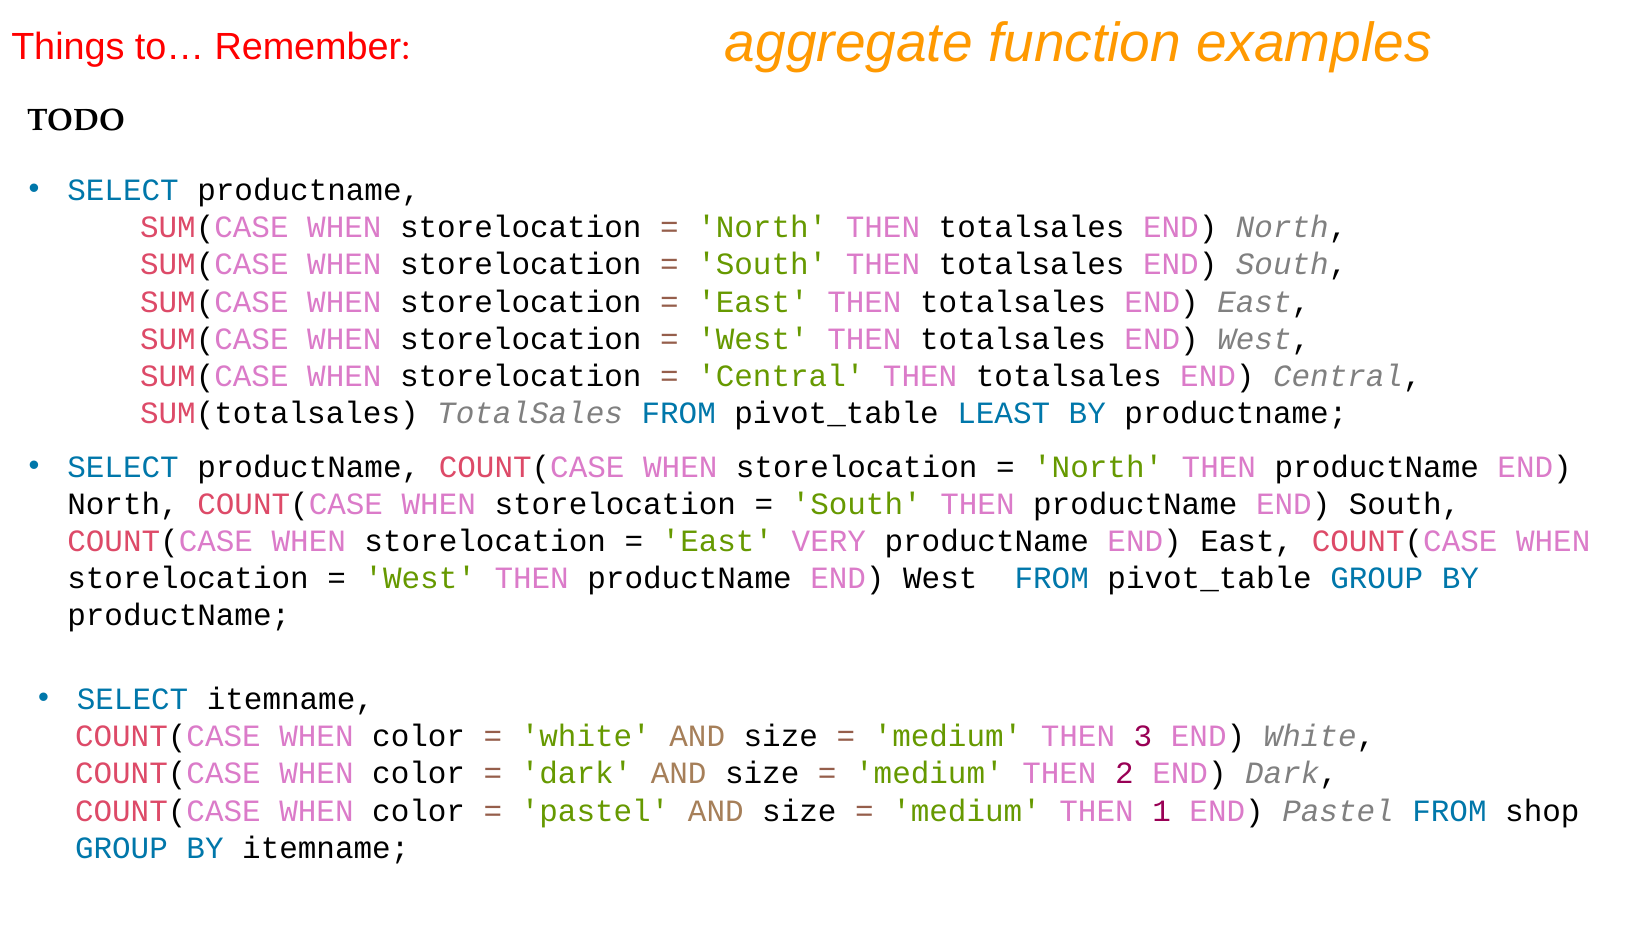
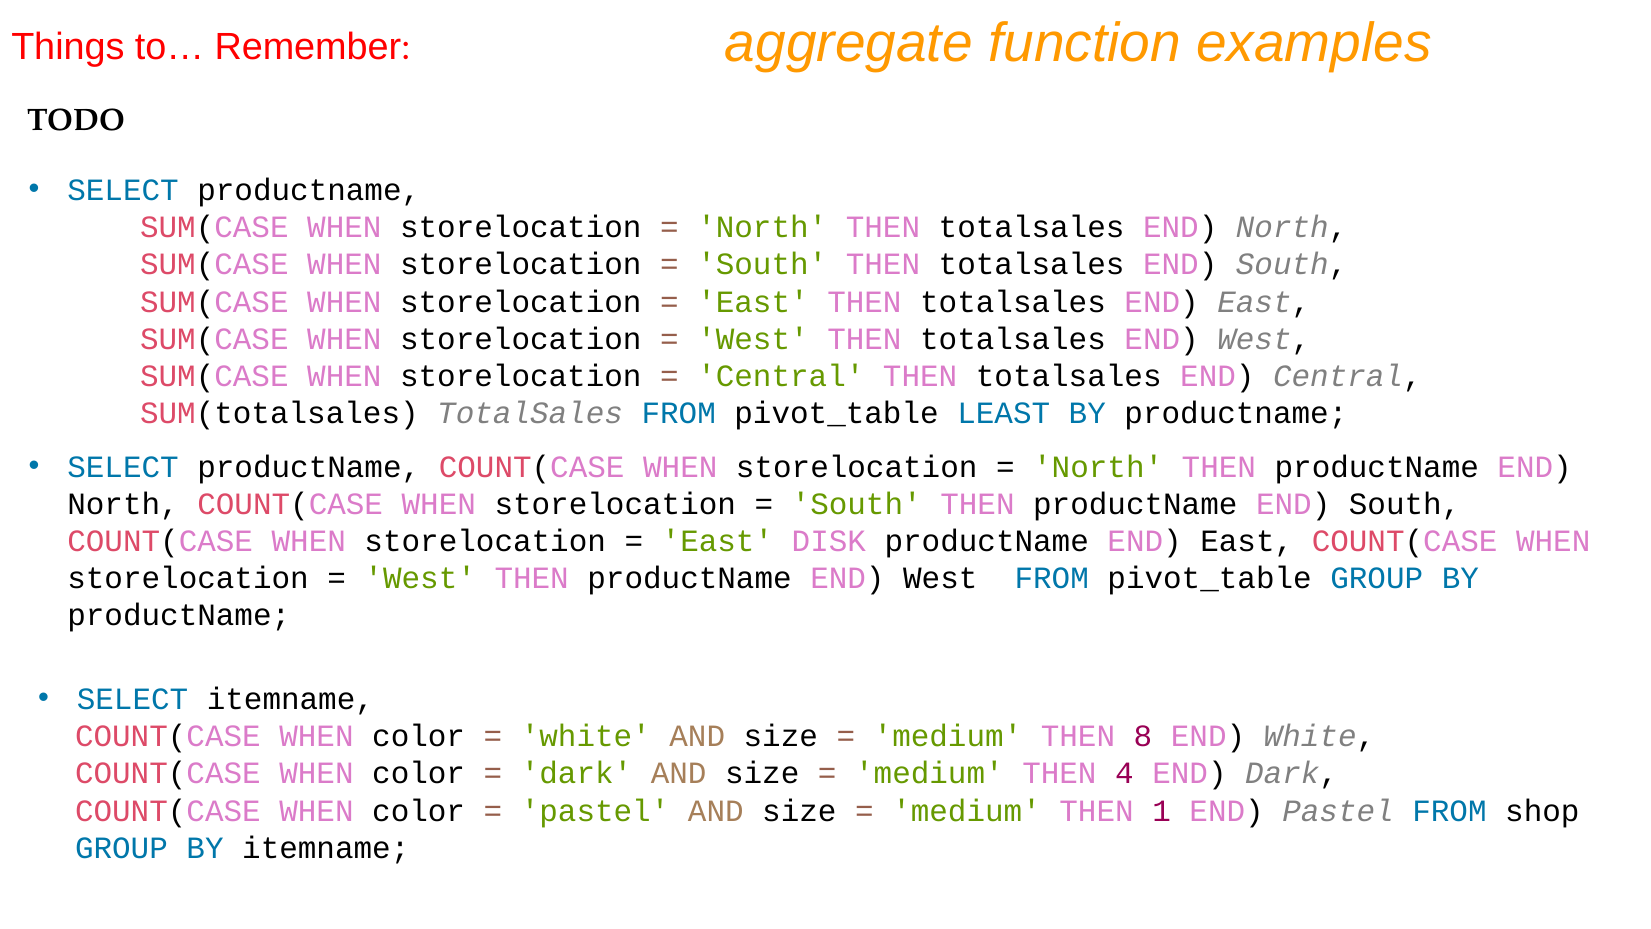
VERY: VERY -> DISK (829, 541)
3: 3 -> 8 (1143, 736)
2: 2 -> 4 (1124, 773)
